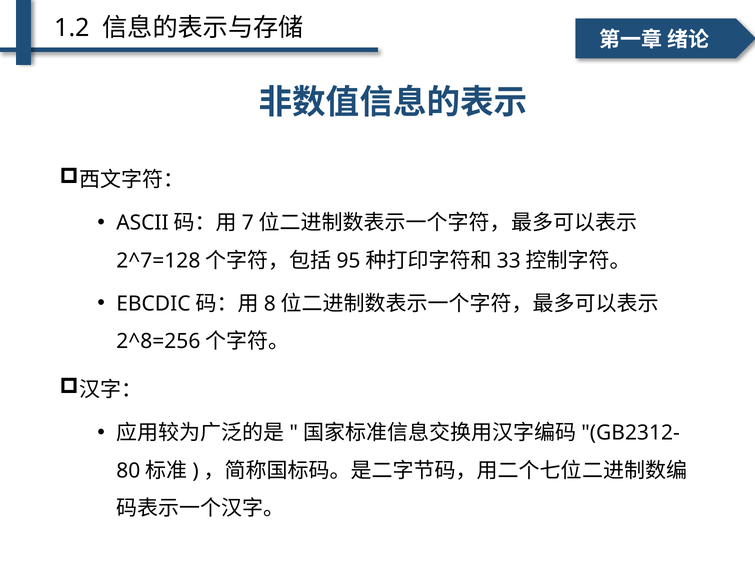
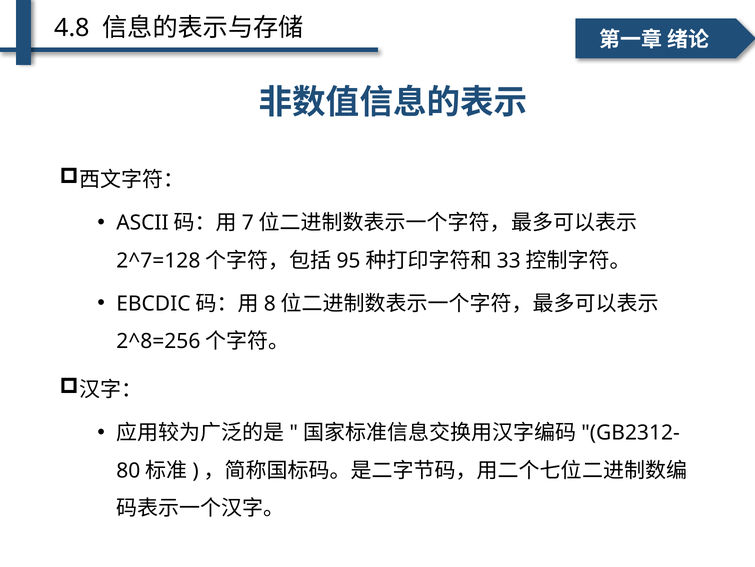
1.2: 1.2 -> 4.8 (72, 28)
